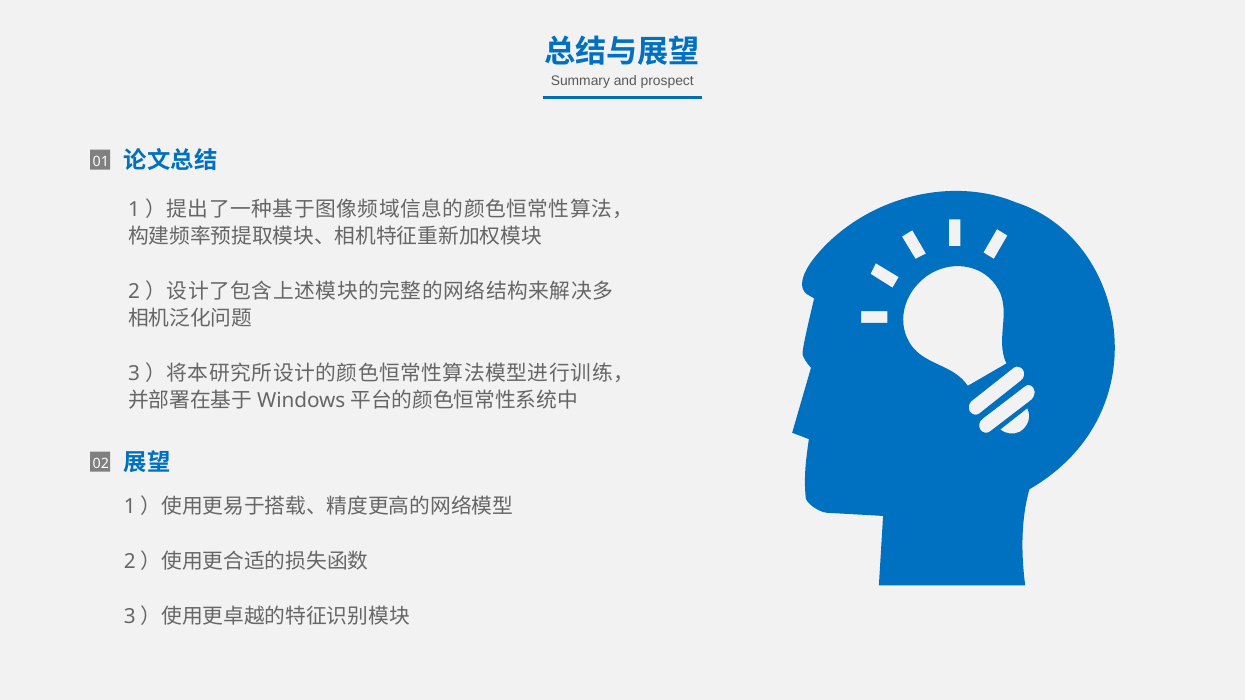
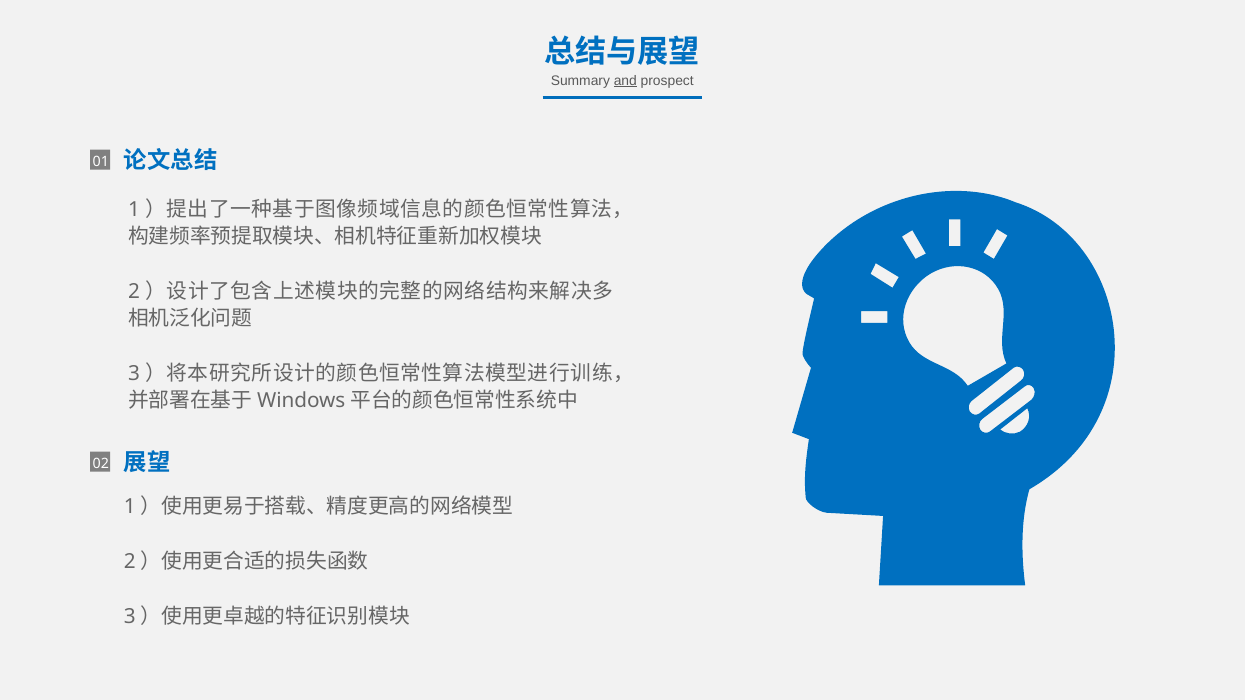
and underline: none -> present (625, 81)
